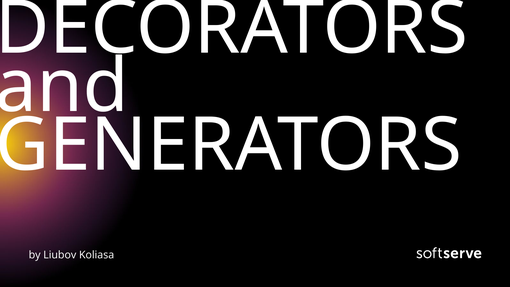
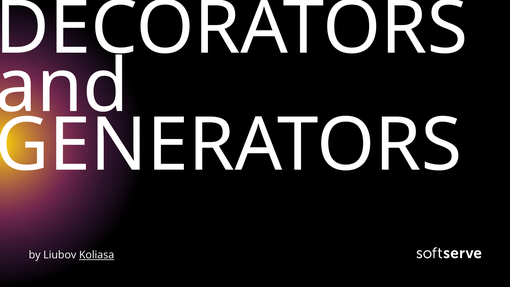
Koliasa underline: none -> present (97, 255)
